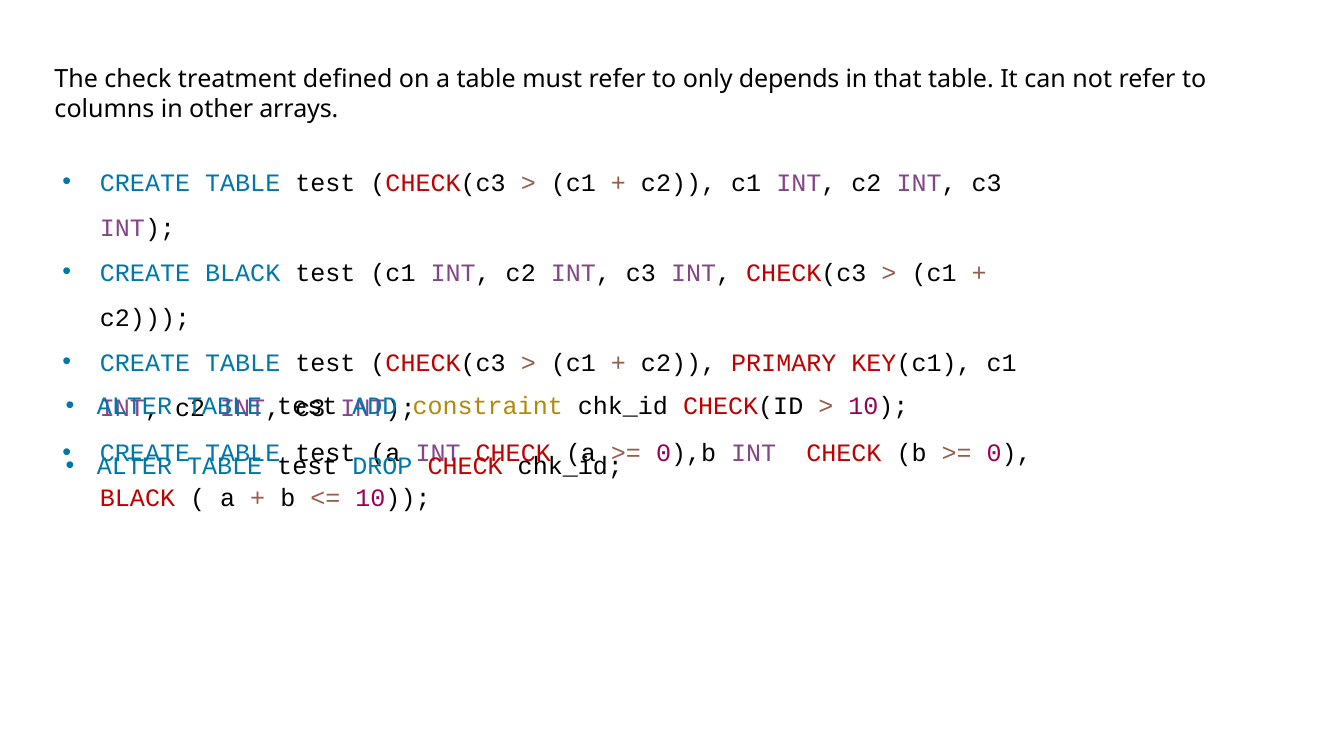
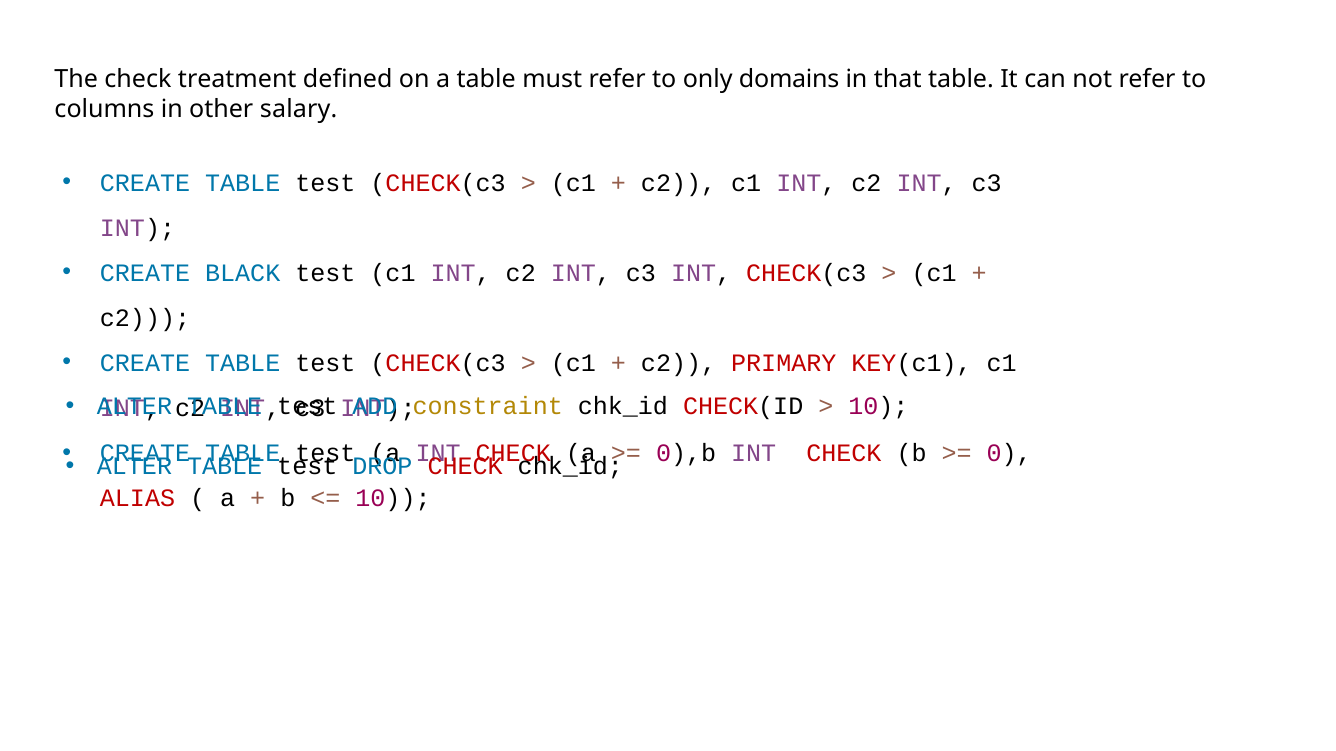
depends: depends -> domains (789, 79)
arrays: arrays -> salary (299, 109)
BLACK: BLACK -> ALIAS (137, 499)
